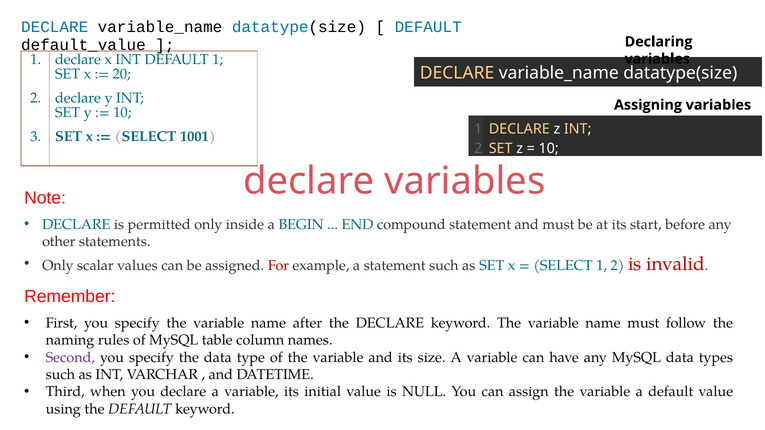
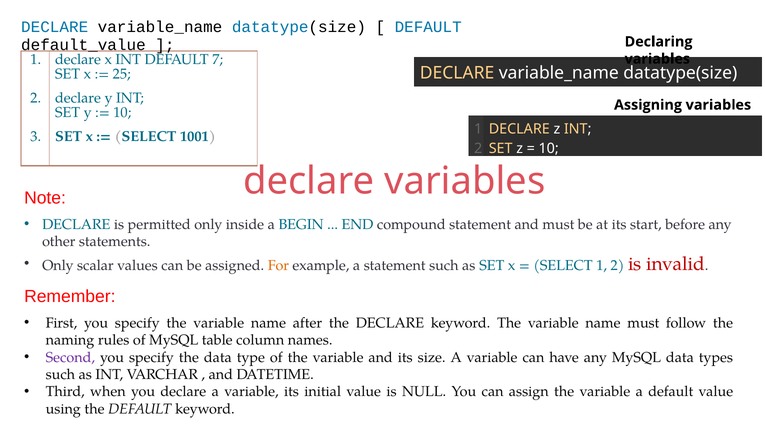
DEFAULT 1: 1 -> 7 (218, 60)
20: 20 -> 25 (122, 74)
For colour: red -> orange (278, 266)
